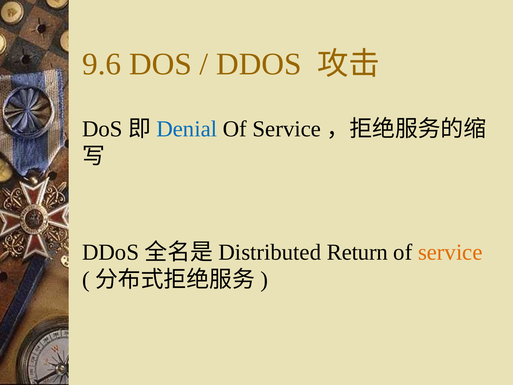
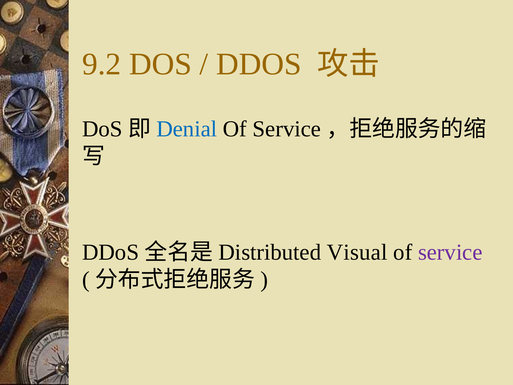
9.6: 9.6 -> 9.2 (102, 64)
Return: Return -> Visual (357, 252)
service colour: orange -> purple (450, 252)
